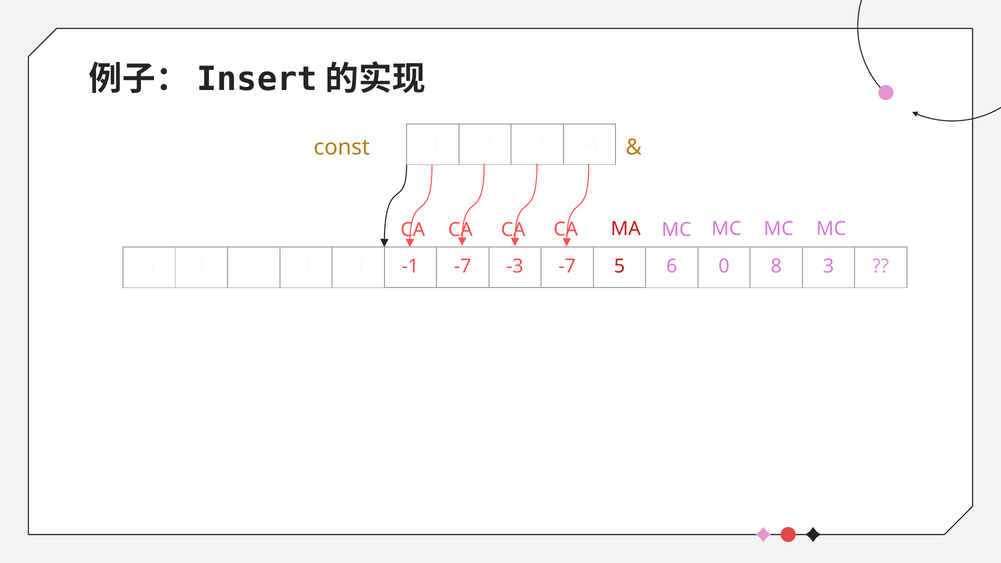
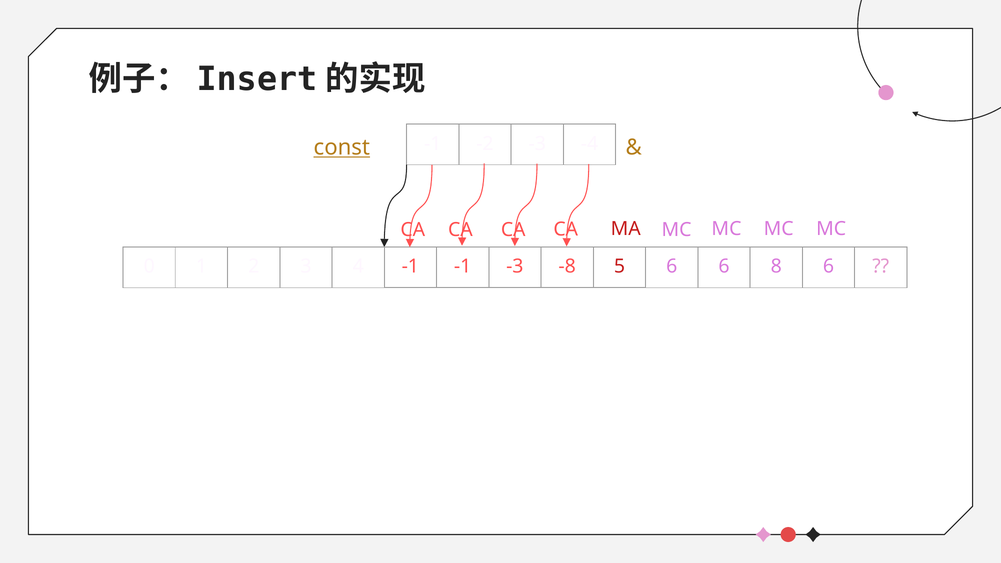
const underline: none -> present (342, 148)
-1 -7: -7 -> -1 (463, 267)
-3 -7: -7 -> -8 (567, 267)
6 0: 0 -> 6 (724, 267)
8 3: 3 -> 6 (829, 267)
